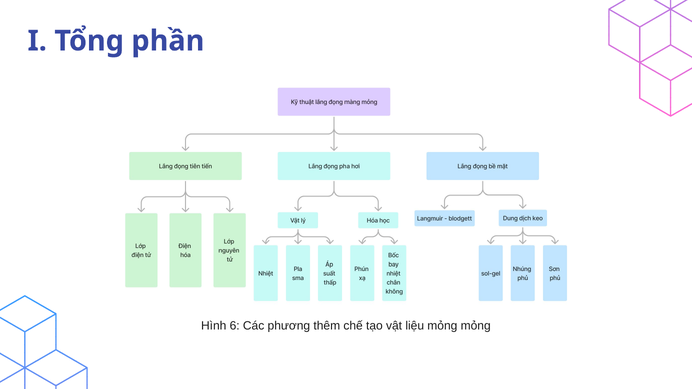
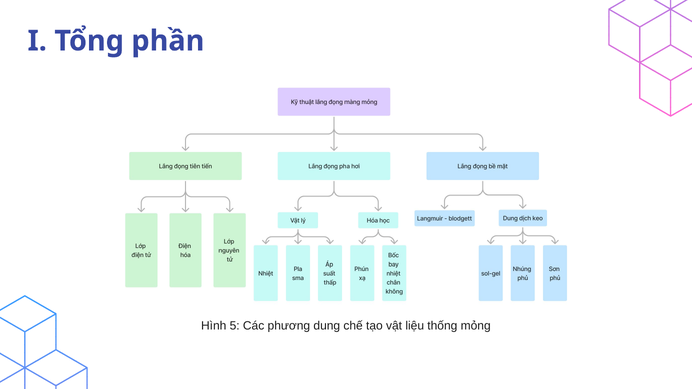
6: 6 -> 5 (235, 326)
thêm: thêm -> dung (327, 326)
liệu mỏng: mỏng -> thống (442, 326)
